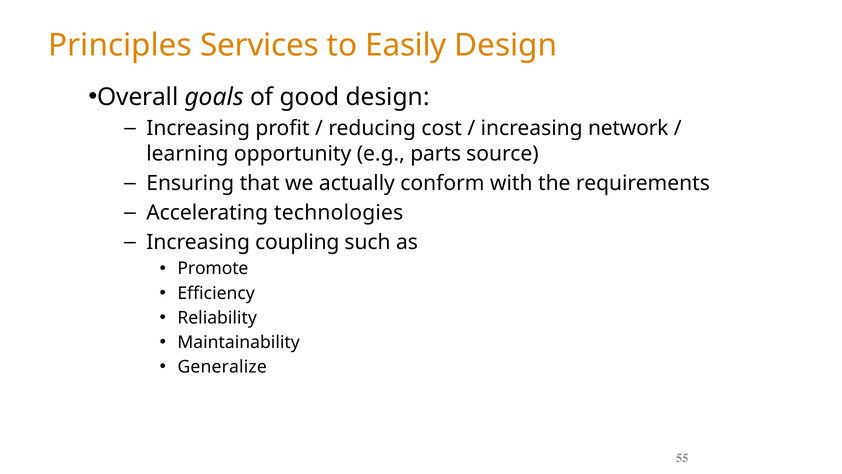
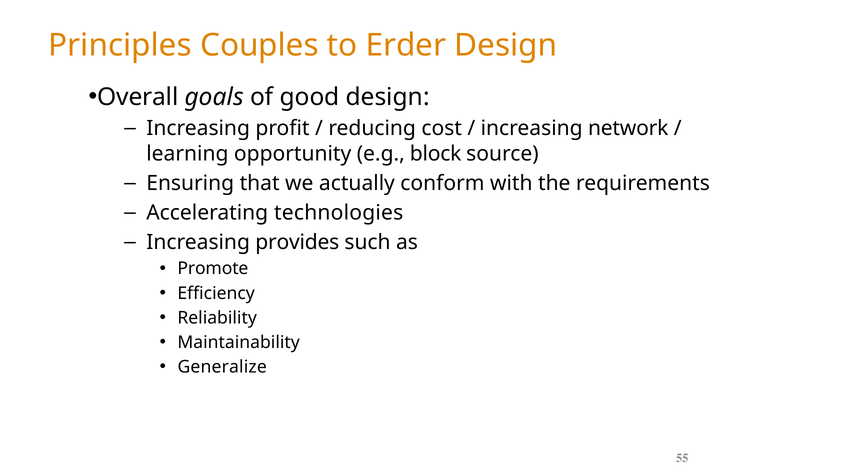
Services: Services -> Couples (259, 45)
Easily: Easily -> Erder (406, 45)
parts: parts -> block (436, 154)
coupling: coupling -> provides (297, 242)
